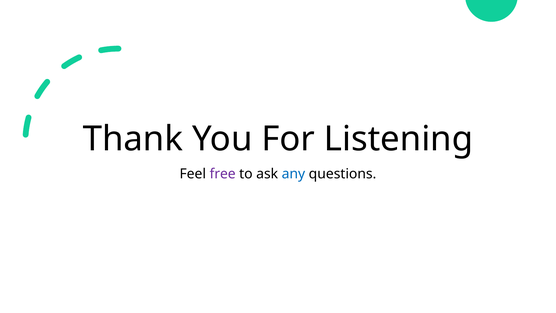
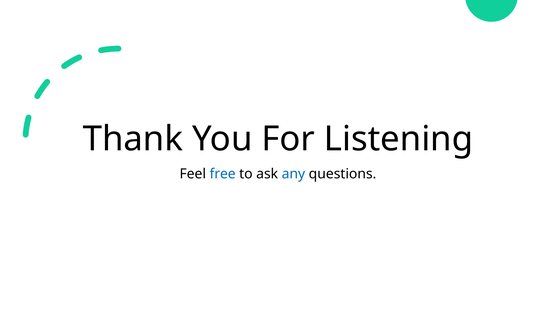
free colour: purple -> blue (223, 174)
